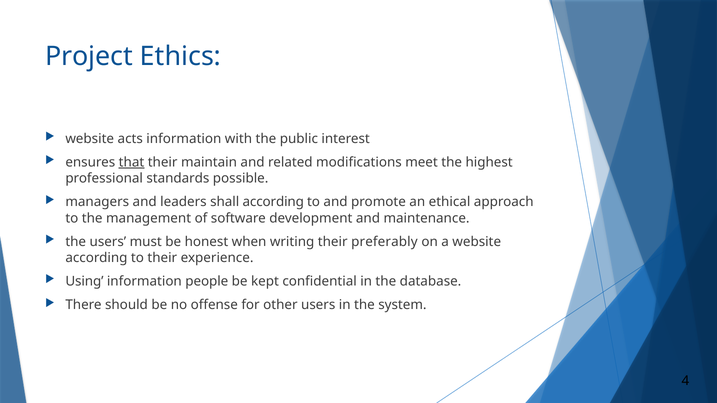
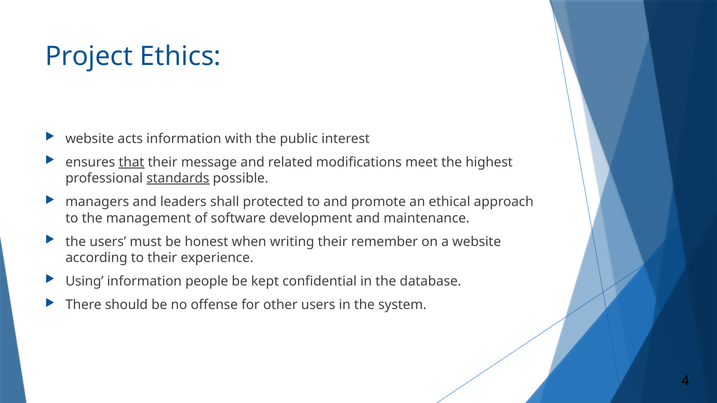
maintain: maintain -> message (209, 162)
standards underline: none -> present (178, 179)
shall according: according -> protected (273, 202)
preferably: preferably -> remember (385, 242)
